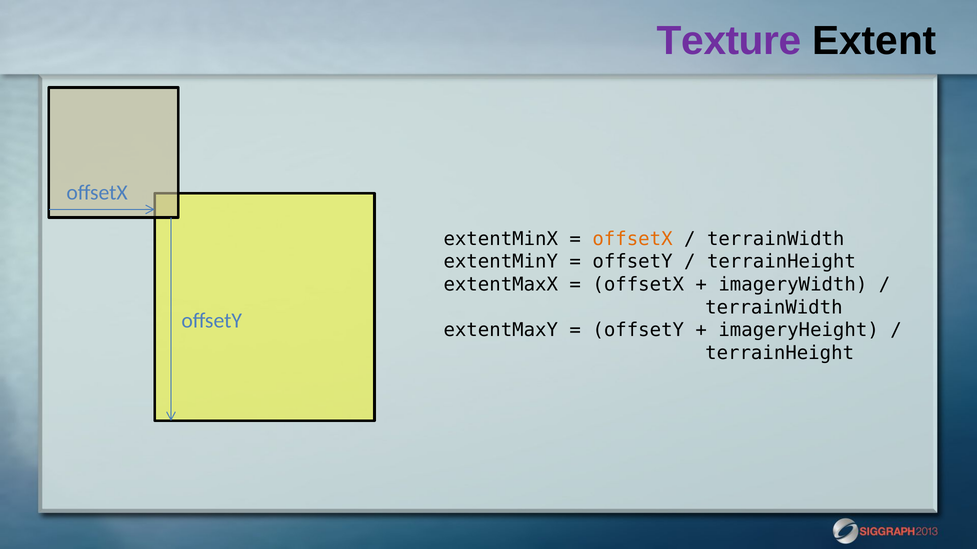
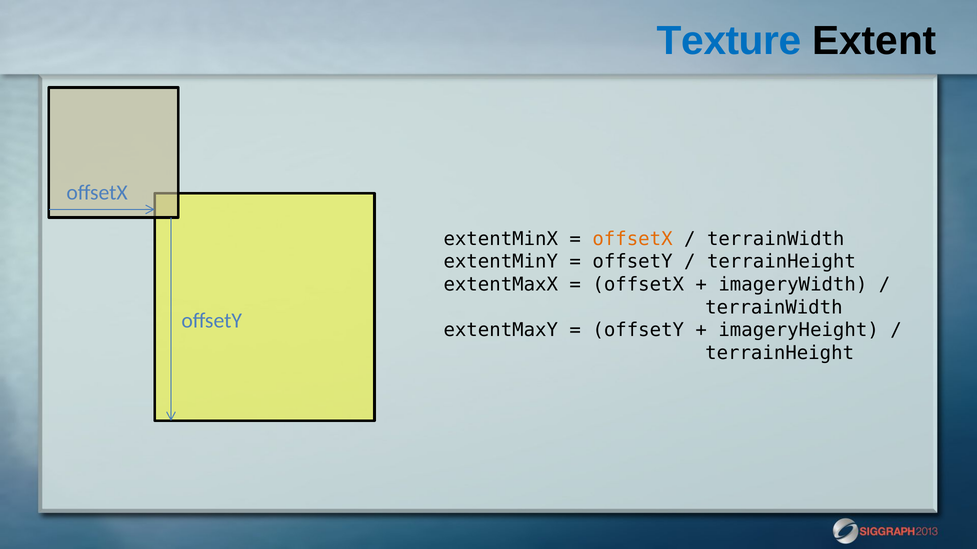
Texture colour: purple -> blue (729, 41)
